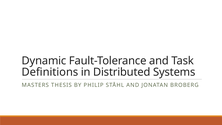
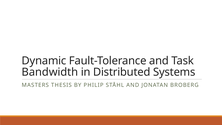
Definitions: Definitions -> Bandwidth (50, 72)
